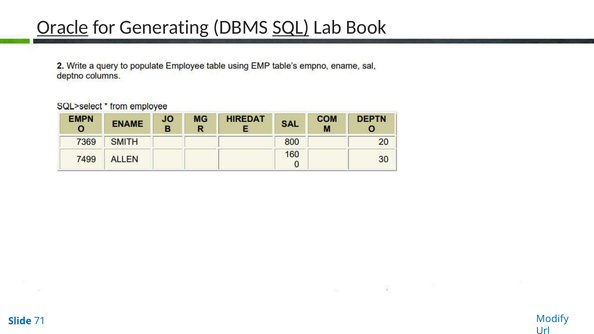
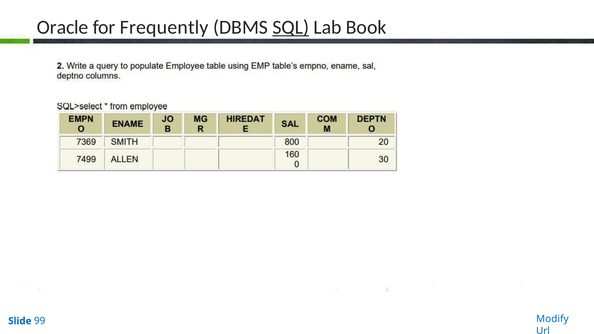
Oracle underline: present -> none (63, 27)
Generating: Generating -> Frequently (164, 27)
71: 71 -> 99 (40, 321)
